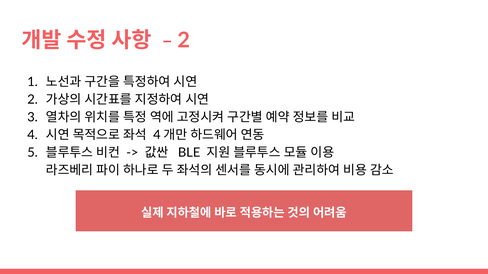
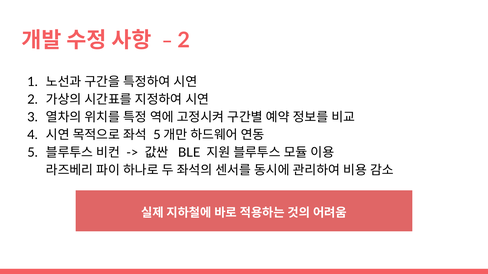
4: 4 -> 5 (157, 135)
